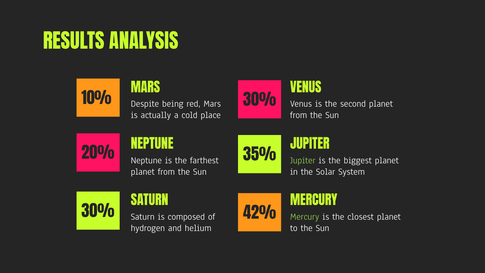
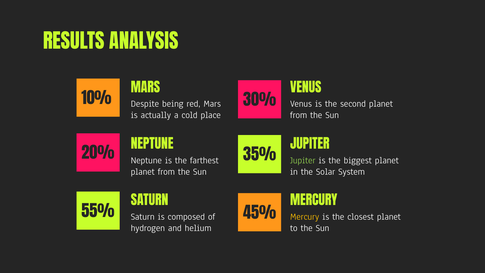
30%: 30% -> 55% (98, 212)
42%: 42% -> 45% (260, 213)
Mercury colour: light green -> yellow (305, 217)
